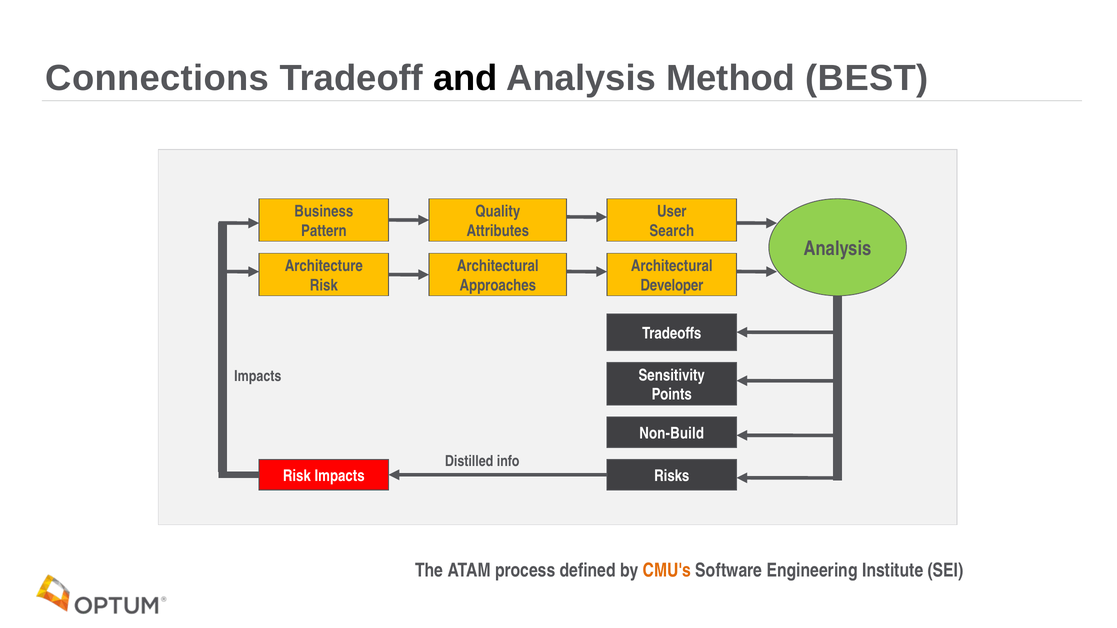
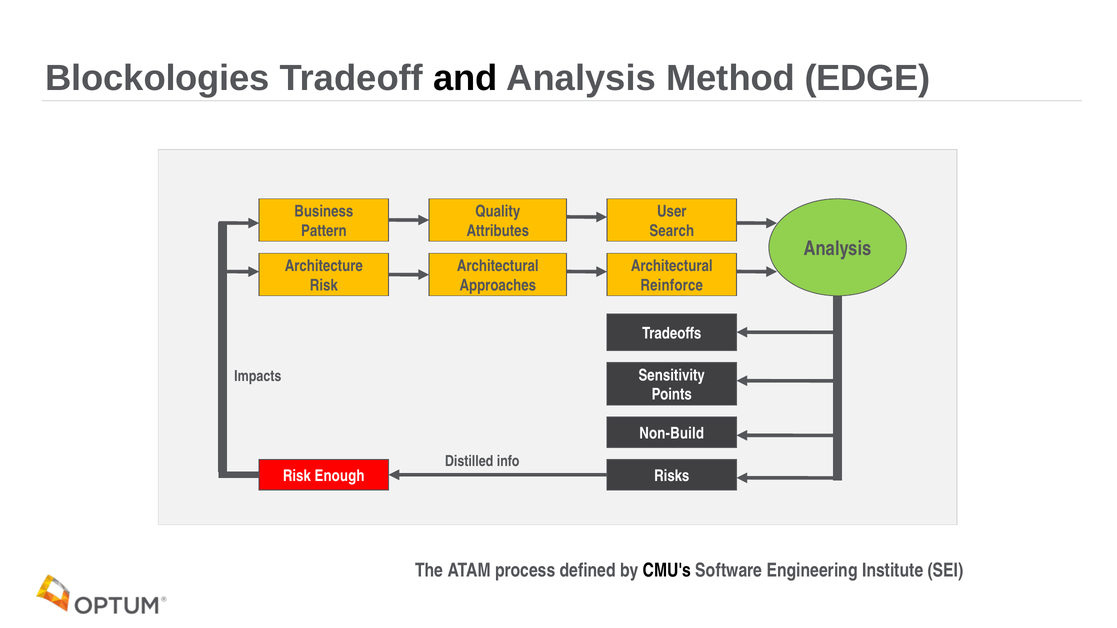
Connections: Connections -> Blockologies (158, 78)
BEST: BEST -> EDGE (867, 78)
Developer: Developer -> Reinforce (672, 286)
Risk Impacts: Impacts -> Enough (340, 476)
CMU's colour: orange -> black (667, 571)
